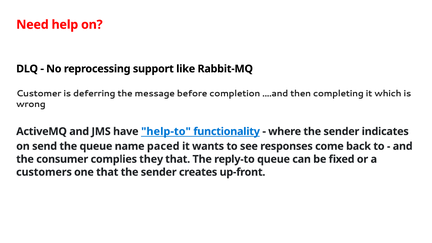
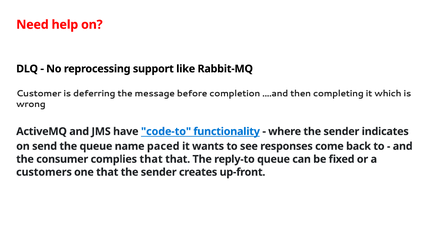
help-to: help-to -> code-to (166, 131)
complies they: they -> that (151, 159)
